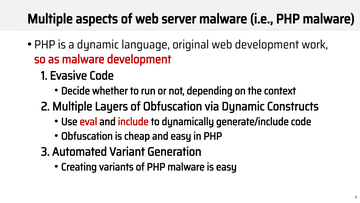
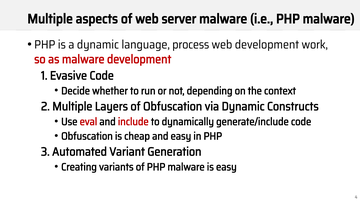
original: original -> process (191, 45)
